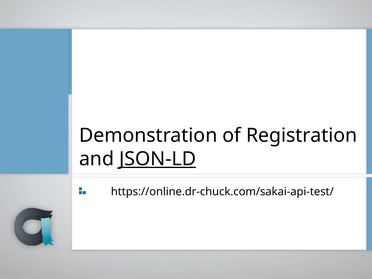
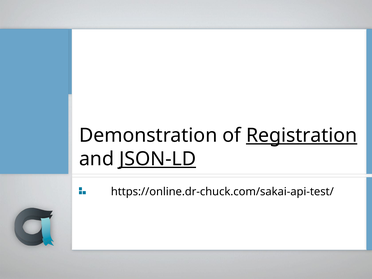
Registration underline: none -> present (302, 135)
